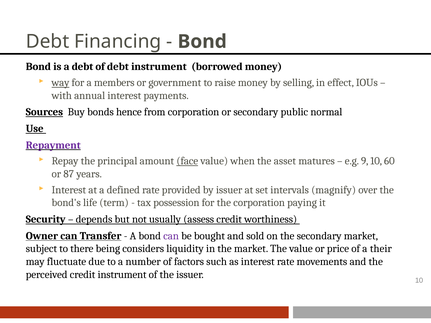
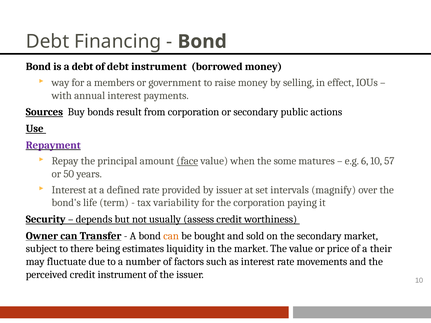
way underline: present -> none (60, 83)
hence: hence -> result (129, 112)
normal: normal -> actions (326, 112)
asset: asset -> some (285, 161)
9: 9 -> 6 (365, 161)
60: 60 -> 57 (389, 161)
87: 87 -> 50 (69, 174)
possession: possession -> variability (176, 203)
can colour: purple -> orange (171, 236)
considers: considers -> estimates (143, 249)
